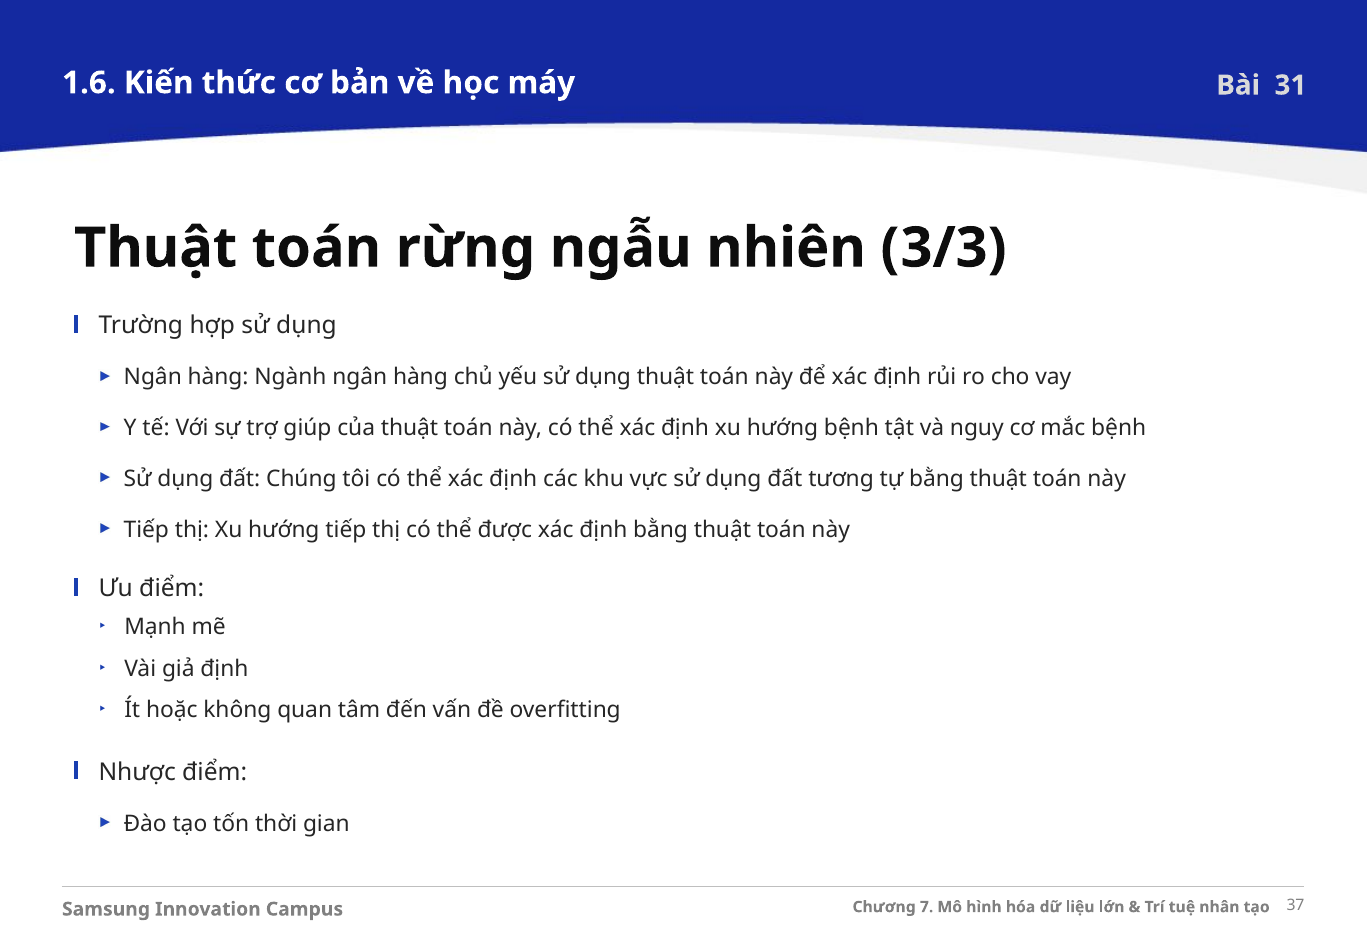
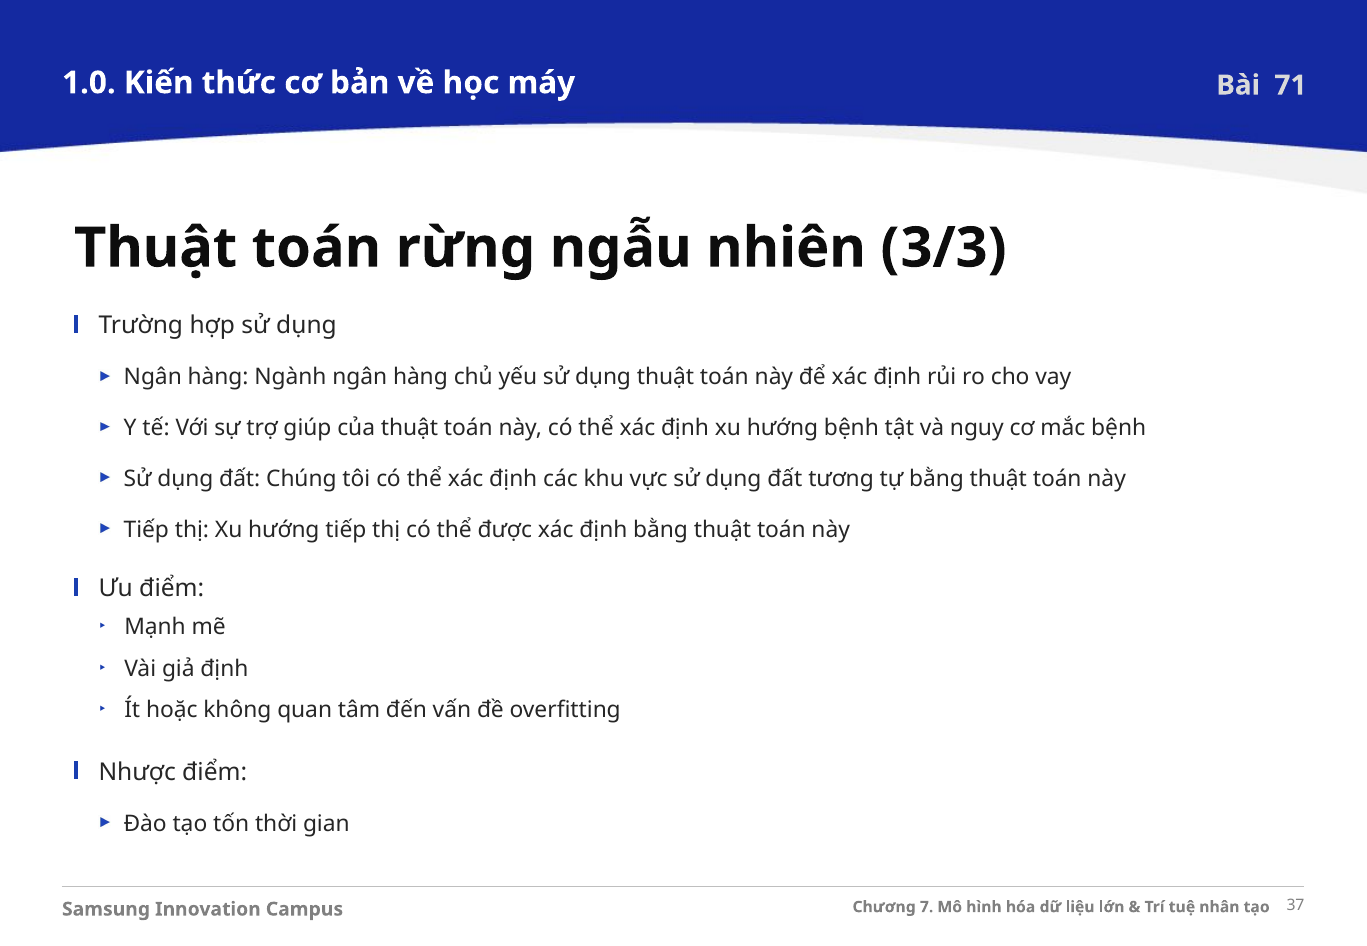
1.6: 1.6 -> 1.0 (89, 83)
31: 31 -> 71 (1290, 85)
